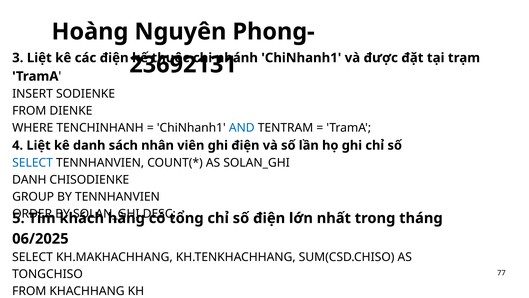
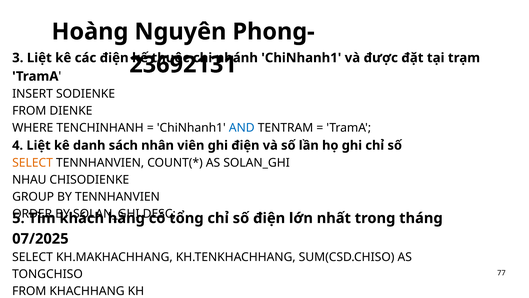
SELECT colour: blue -> orange (33, 163)
DANH: DANH -> NHAU (29, 180)
06/2025: 06/2025 -> 07/2025 (40, 238)
